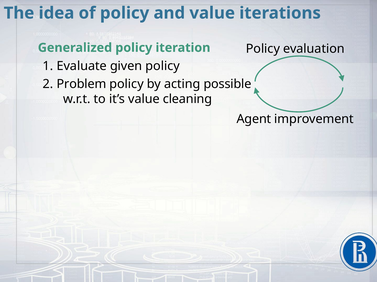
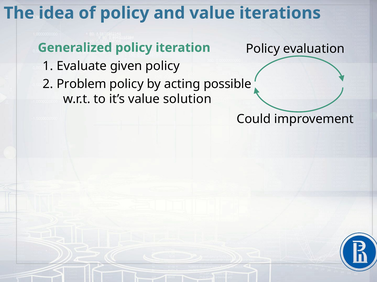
cleaning: cleaning -> solution (187, 99)
Agent: Agent -> Could (254, 119)
